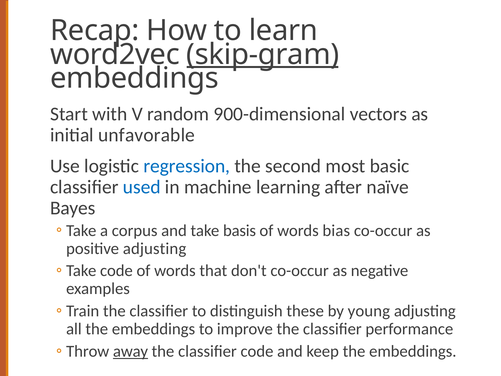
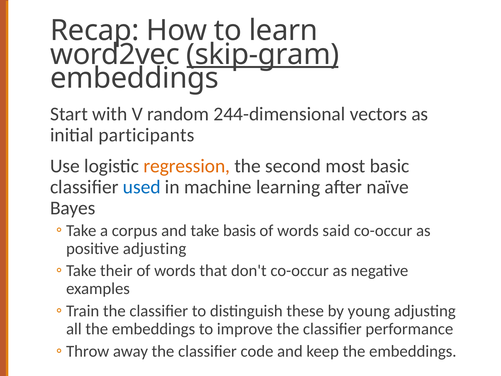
900-dimensional: 900-dimensional -> 244-dimensional (279, 114)
unfavorable: unfavorable -> participants (147, 135)
regression colour: blue -> orange (187, 166)
bias: bias -> said (336, 230)
code: code -> their (116, 271)
away underline: present -> none (131, 351)
